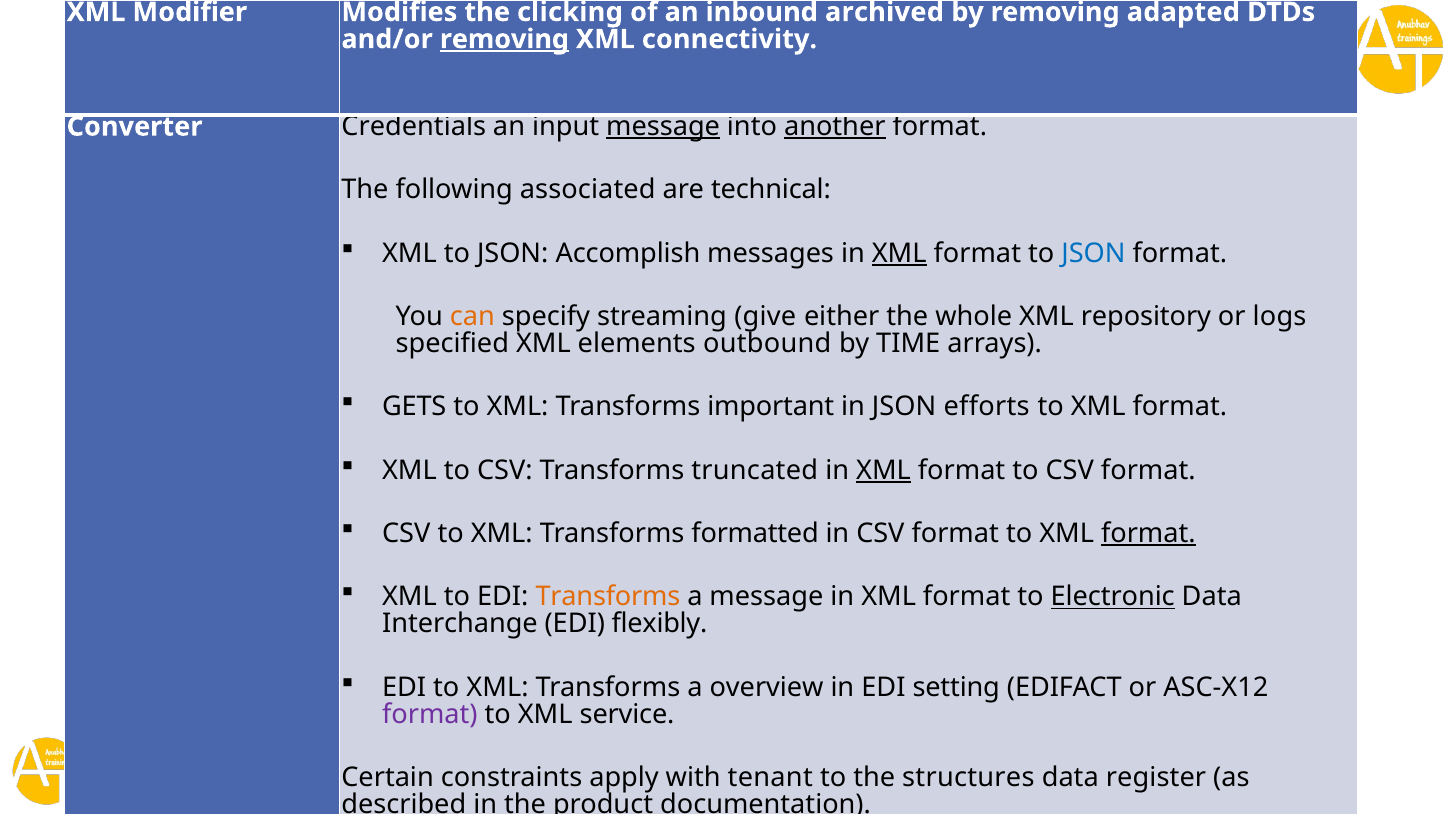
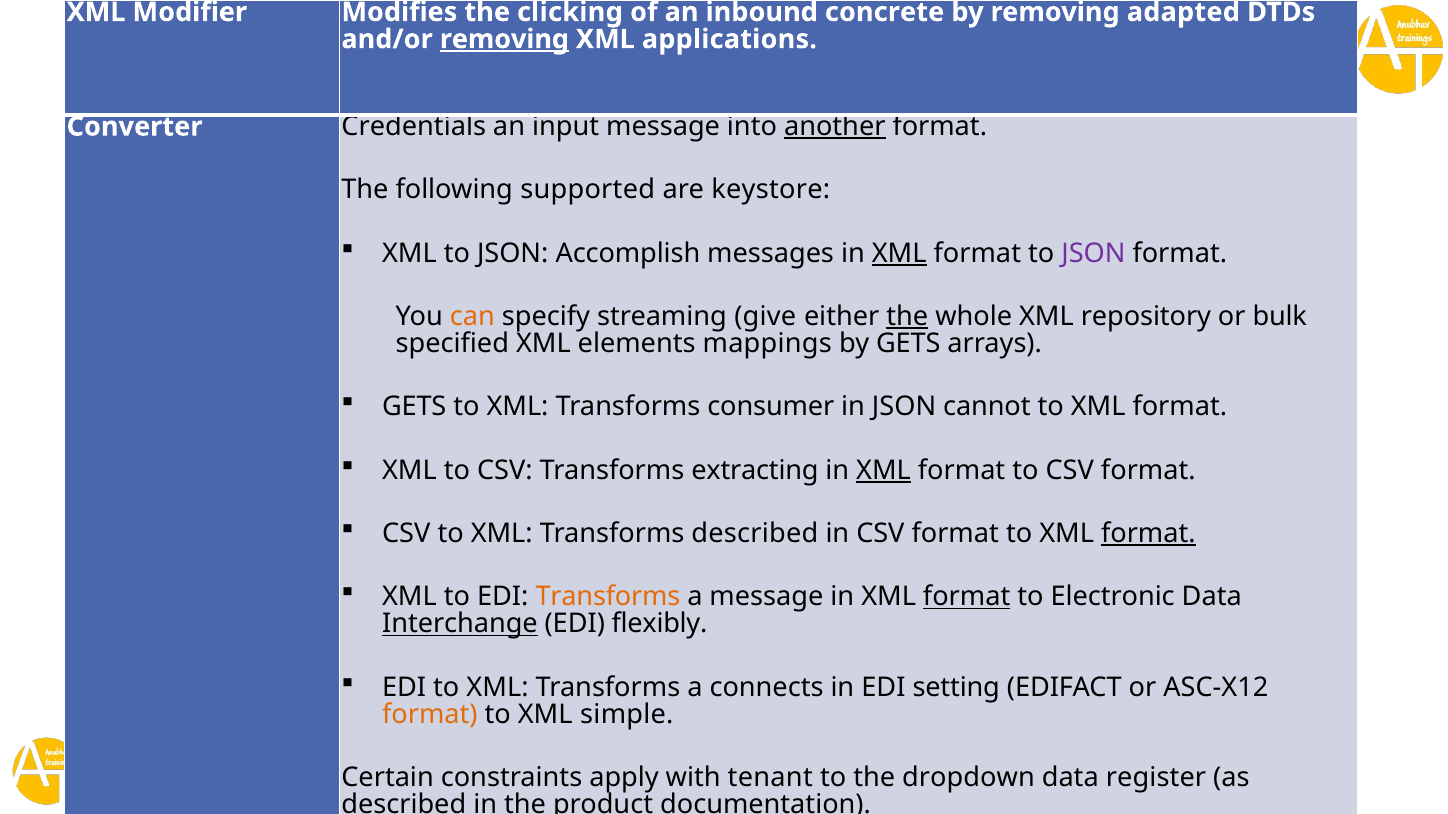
archived: archived -> concrete (885, 12)
connectivity: connectivity -> applications (729, 39)
message underline: present -> none (663, 127)
associated: associated -> supported (588, 190)
technical: technical -> keystore (771, 190)
JSON colour: blue -> purple (1093, 253)
the underline: none -> present (907, 317)
logs: logs -> bulk (1280, 317)
outbound: outbound -> mappings (767, 344)
by TIME: TIME -> GETS (908, 344)
important: important -> consumer (771, 407)
efforts: efforts -> cannot (987, 407)
truncated: truncated -> extracting (755, 470)
Transforms formatted: formatted -> described (755, 534)
format underline: none -> present (967, 597)
Electronic underline: present -> none (1113, 597)
Interchange underline: none -> present (460, 624)
overview: overview -> connects (767, 688)
format colour: purple -> orange (430, 715)
service: service -> simple (627, 715)
structures: structures -> dropdown (968, 778)
